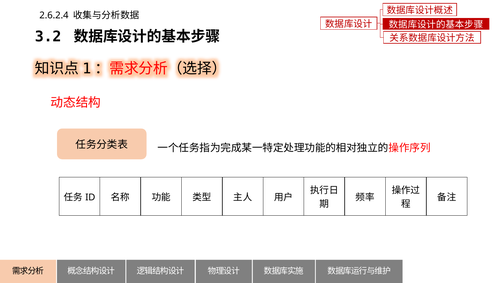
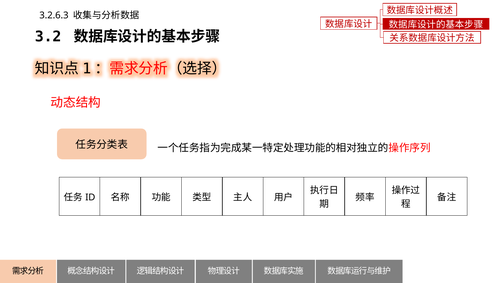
2.6.2.4: 2.6.2.4 -> 3.2.6.3 (54, 15)
